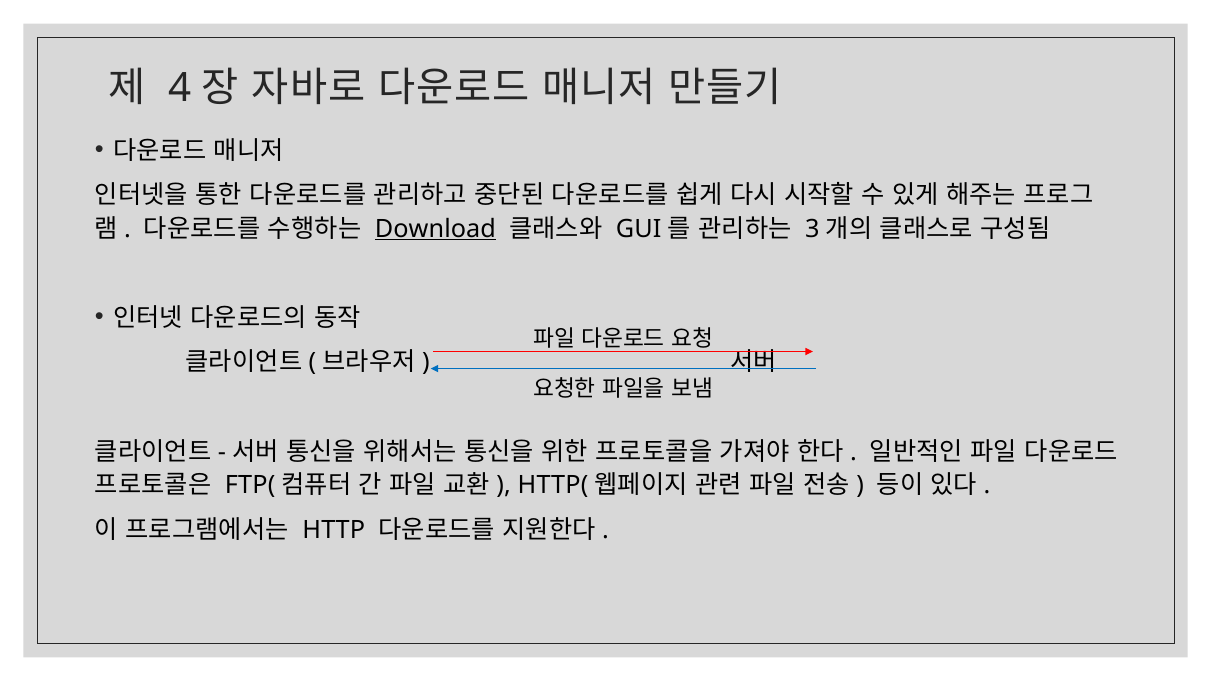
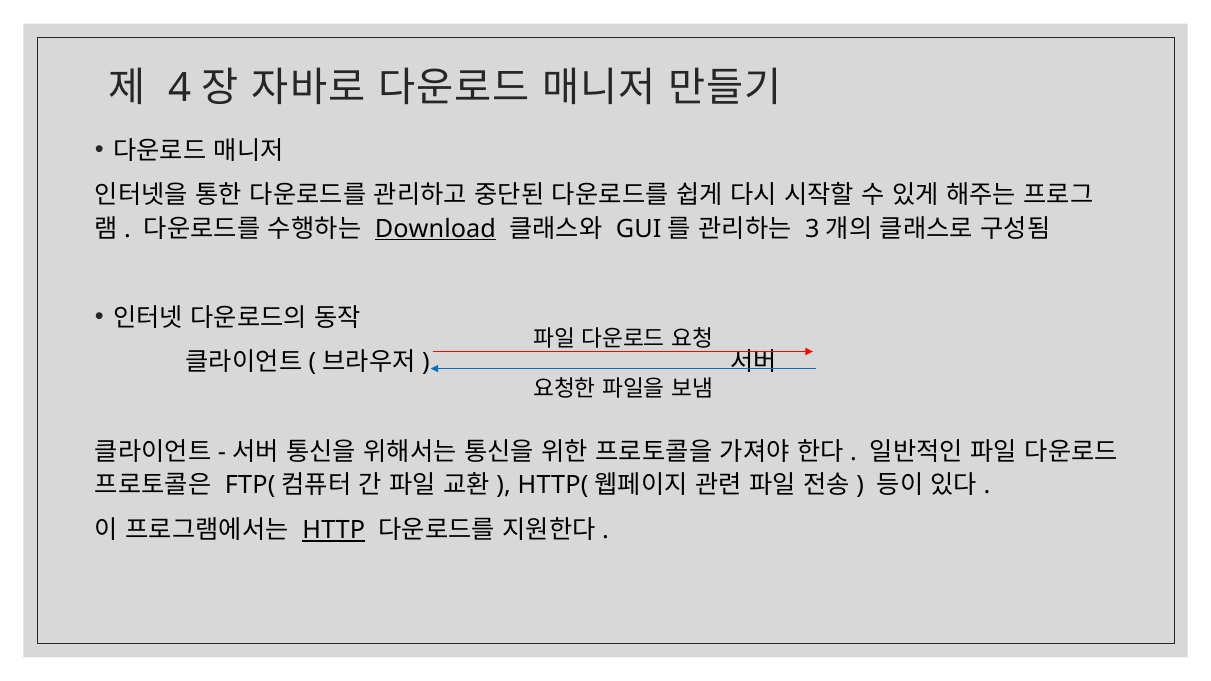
HTTP underline: none -> present (334, 530)
